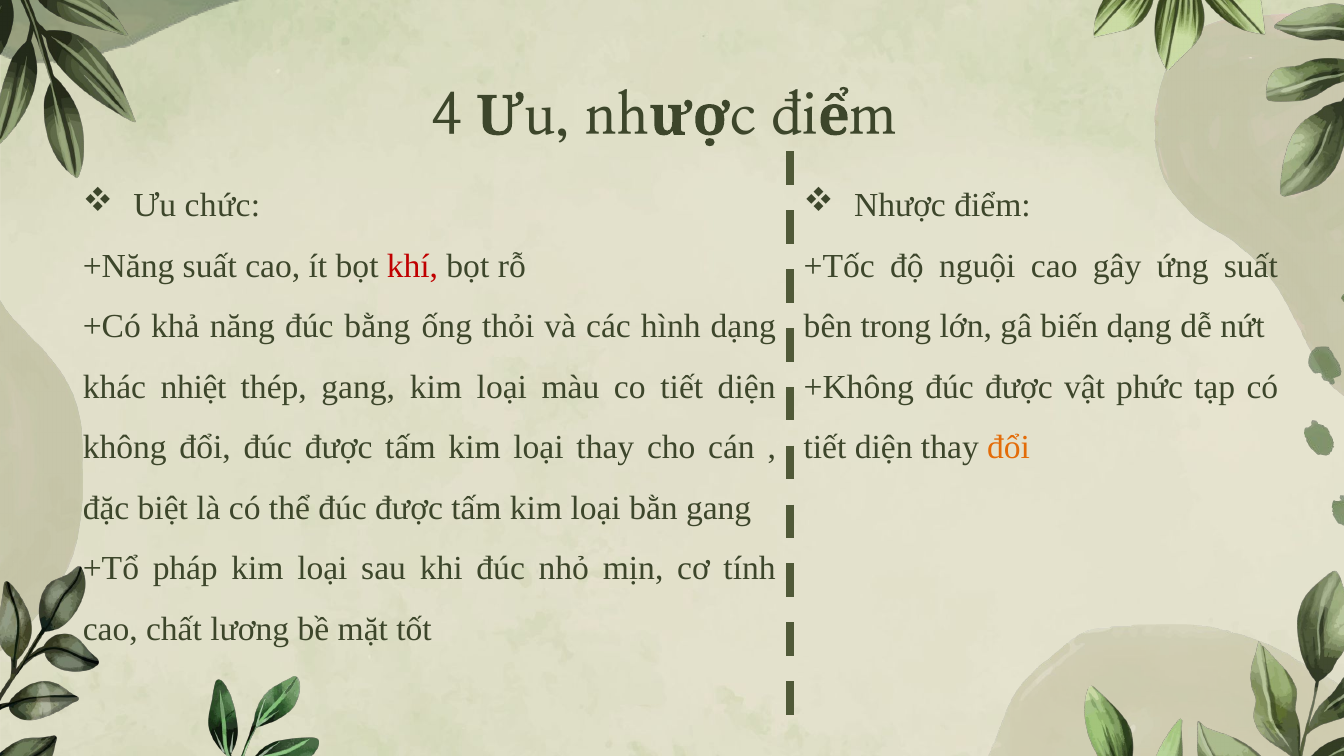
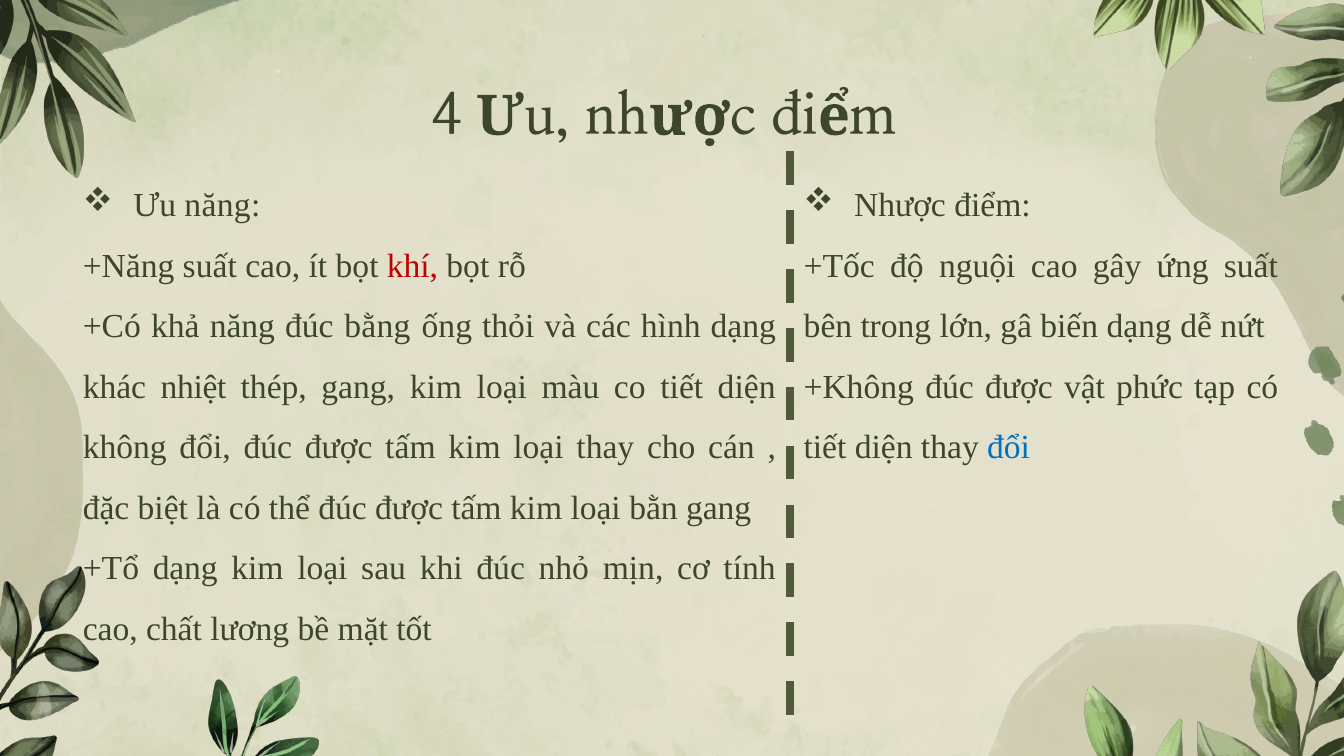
Ưu chức: chức -> năng (222, 206)
đổi colour: orange -> blue (1009, 448)
+Tổ pháp: pháp -> dạng (185, 569)
